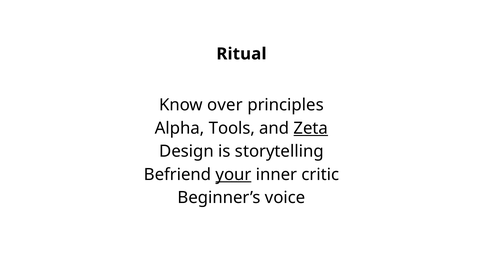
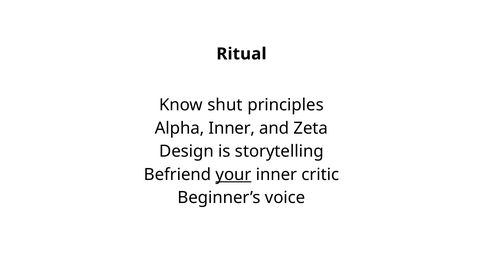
over: over -> shut (225, 105)
Alpha Tools: Tools -> Inner (232, 128)
Zeta underline: present -> none (311, 128)
